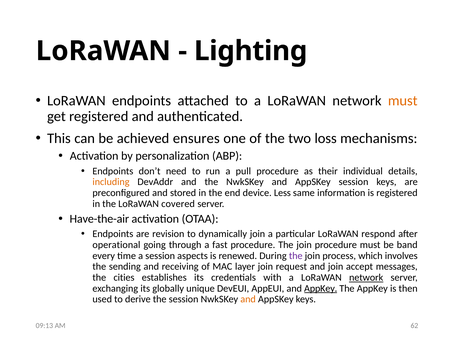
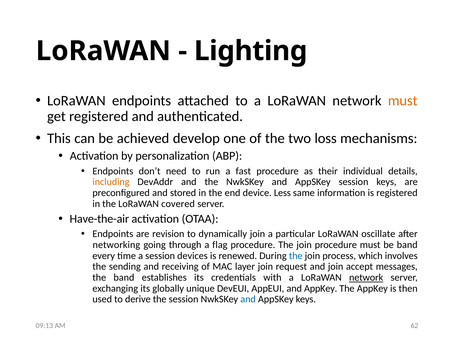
ensures: ensures -> develop (196, 138)
pull: pull -> fast (243, 171)
respond: respond -> oscillate (378, 234)
operational: operational -> networking (116, 244)
fast: fast -> flag (220, 244)
aspects: aspects -> devices (193, 255)
the colour: purple -> blue (296, 255)
the cities: cities -> band (124, 277)
AppKey underline: present -> none (321, 288)
and colour: orange -> blue (248, 299)
